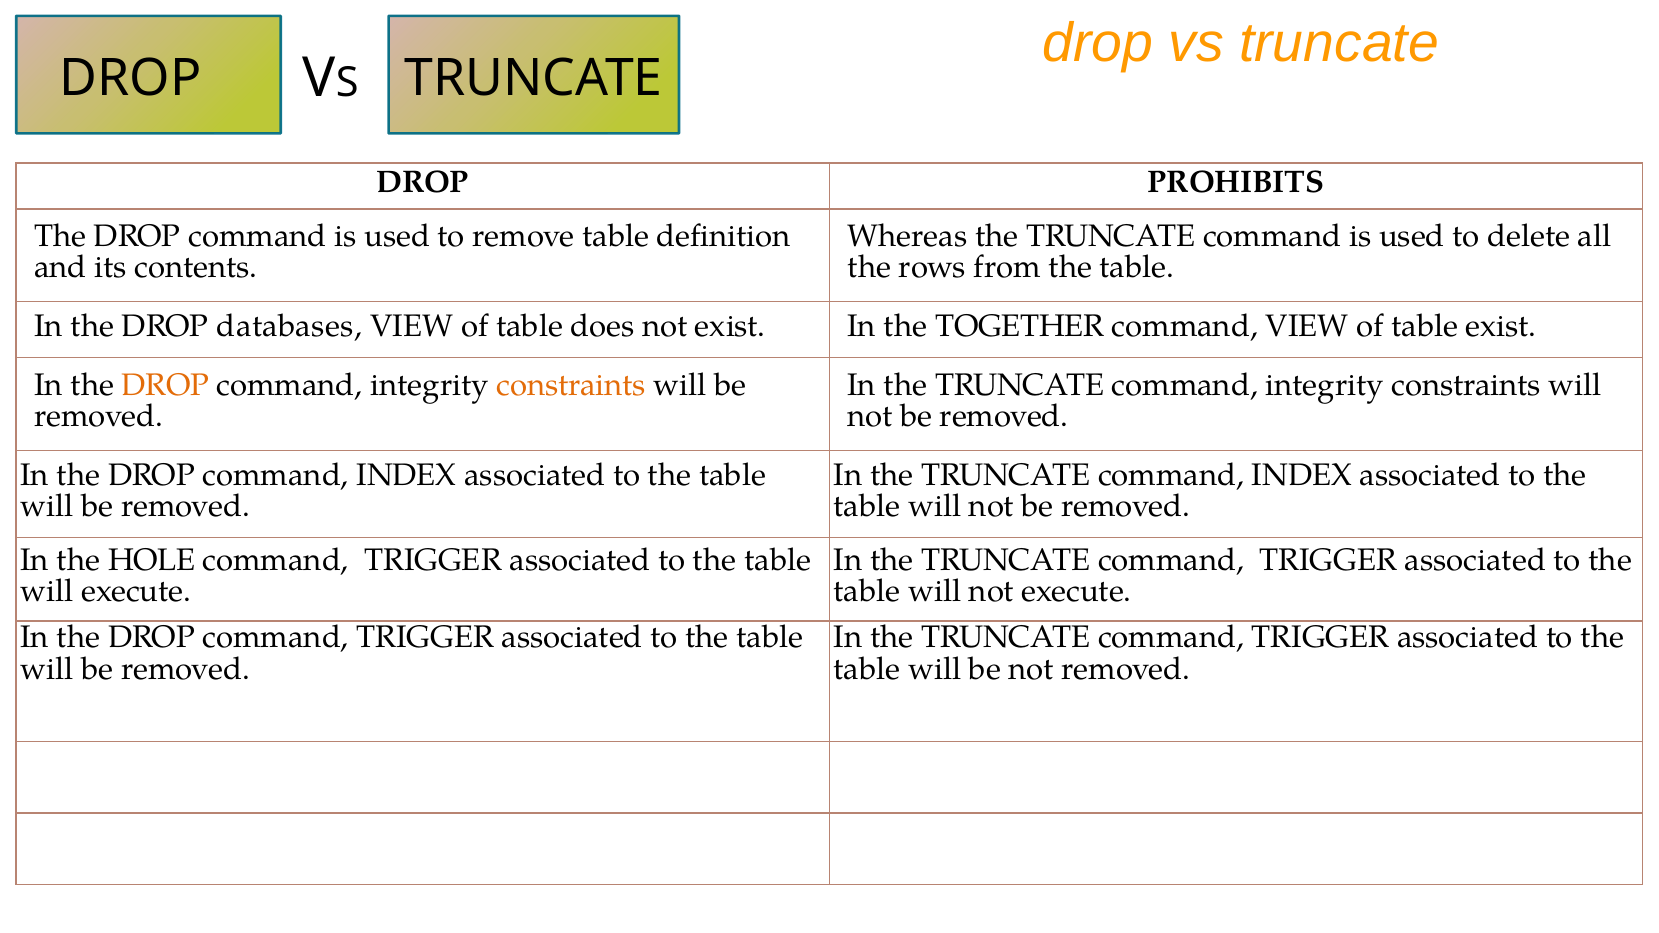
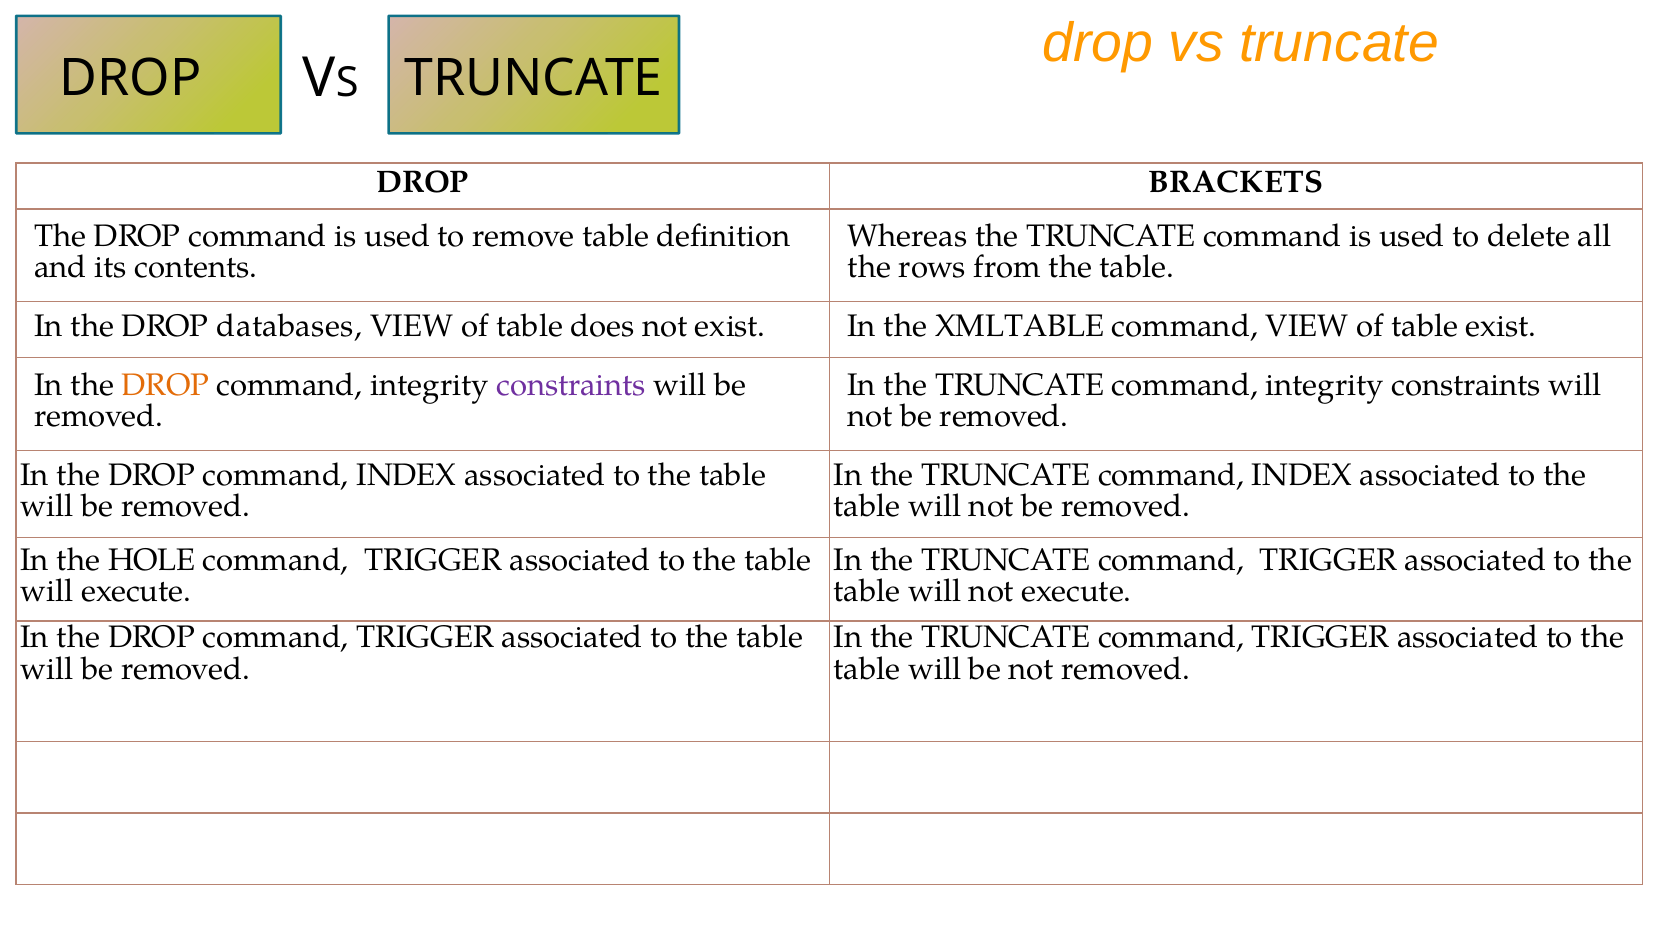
PROHIBITS: PROHIBITS -> BRACKETS (1236, 183)
TOGETHER: TOGETHER -> XMLTABLE (1020, 326)
constraints colour: orange -> purple (571, 385)
